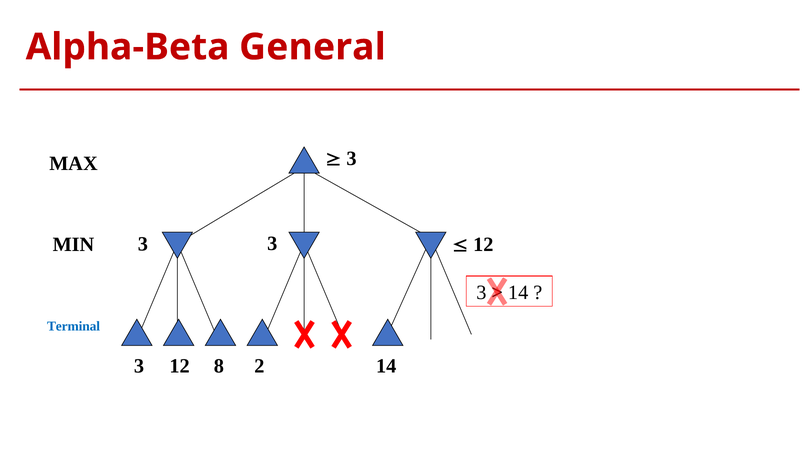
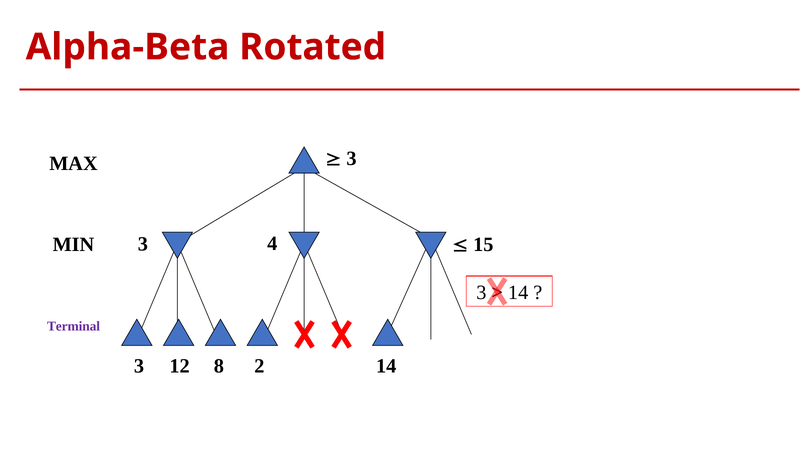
General: General -> Rotated (313, 47)
3: 3 -> 4 (272, 244)
12: 12 -> 15 (483, 245)
Terminal colour: blue -> purple (74, 326)
